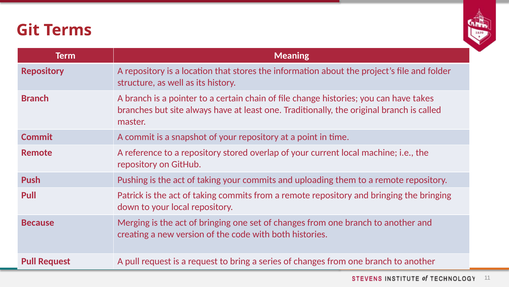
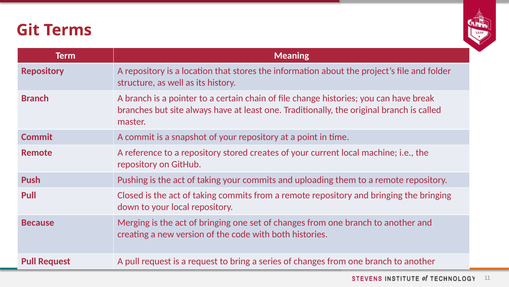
takes: takes -> break (423, 98)
overlap: overlap -> creates (264, 152)
Patrick: Patrick -> Closed (130, 195)
